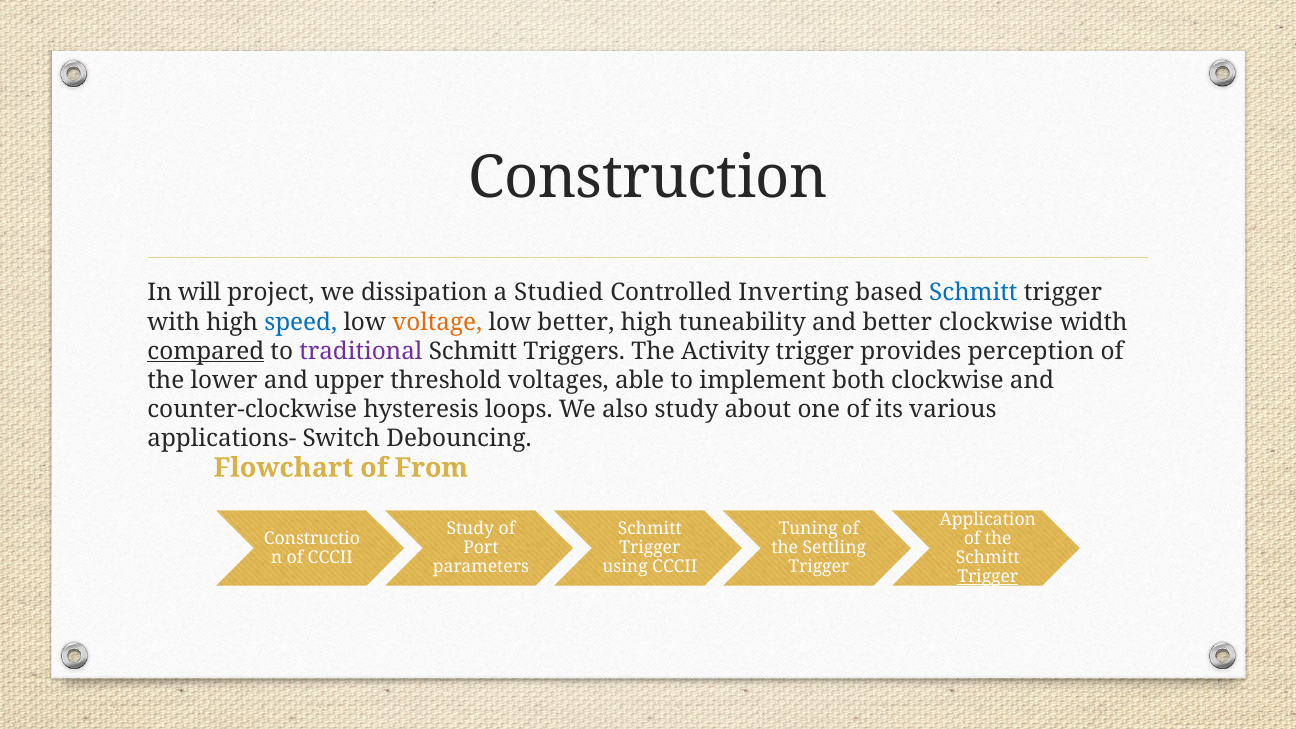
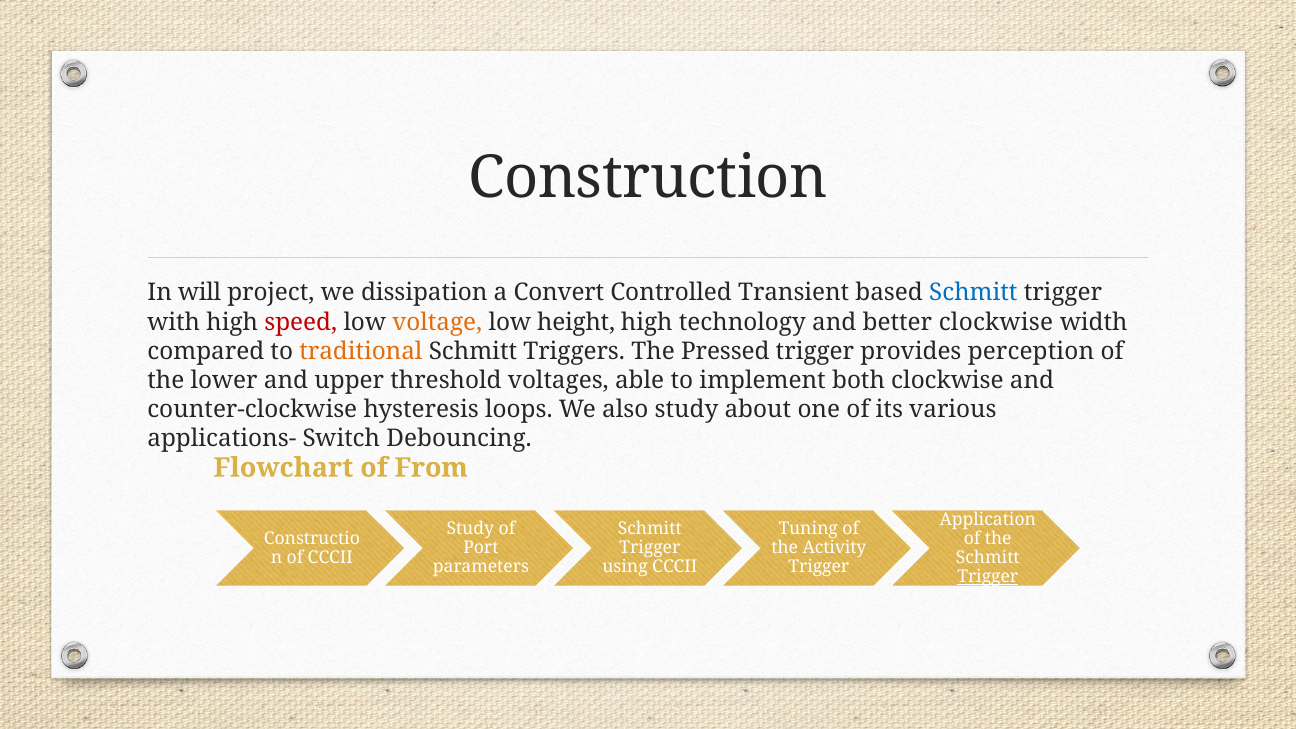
Studied: Studied -> Convert (559, 293)
Inverting: Inverting -> Transient (794, 293)
speed colour: blue -> red (301, 322)
low better: better -> height (576, 322)
tuneability: tuneability -> technology (742, 322)
compared underline: present -> none (206, 351)
traditional colour: purple -> orange (361, 351)
Activity: Activity -> Pressed (725, 351)
Settling: Settling -> Activity (834, 548)
